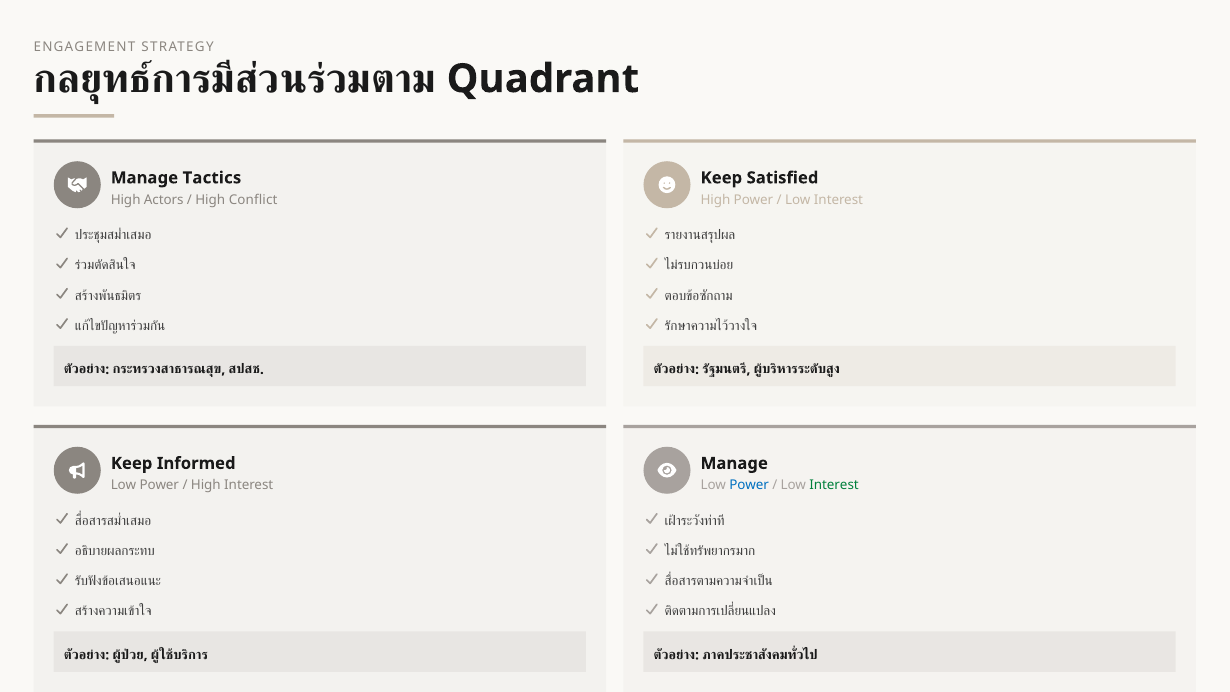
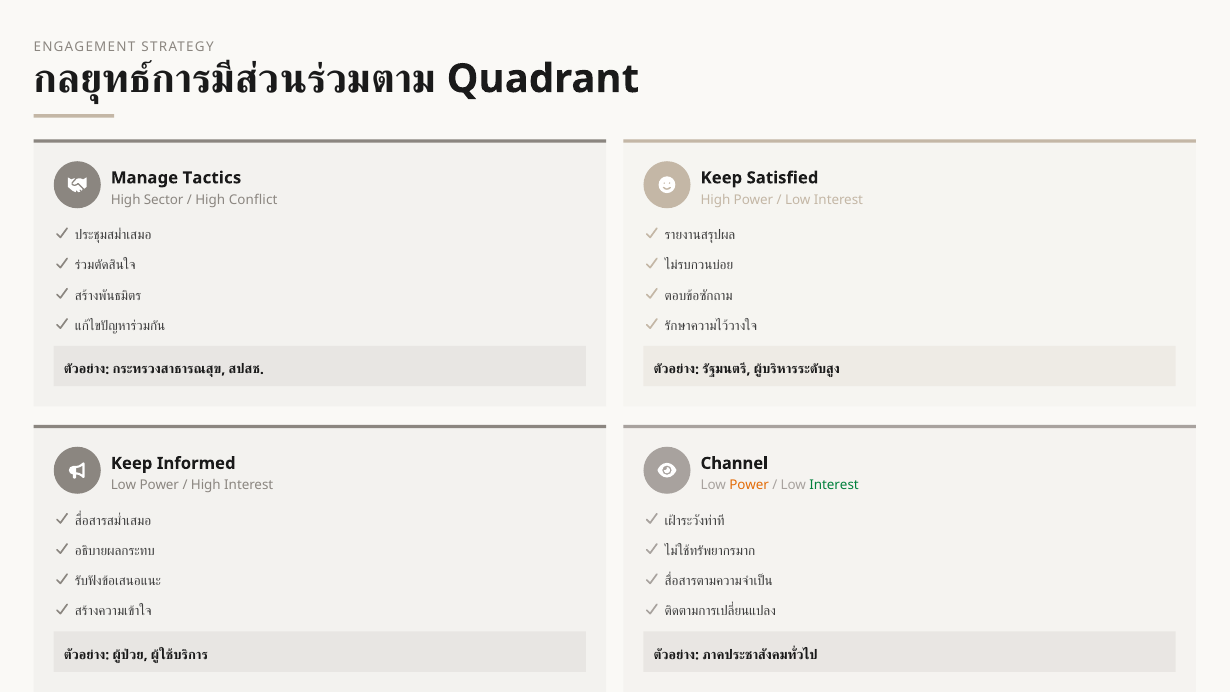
Actors: Actors -> Sector (164, 200)
Manage: Manage -> Channel (734, 463)
Power colour: blue -> orange (749, 485)
